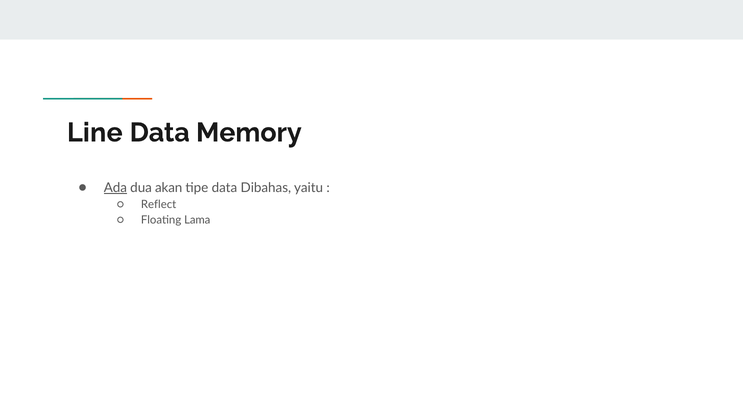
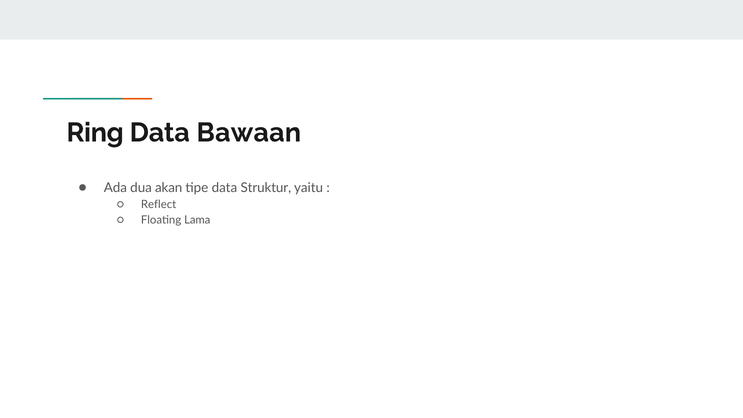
Line: Line -> Ring (95, 133)
Memory: Memory -> Bawaan (249, 133)
Ada underline: present -> none (115, 188)
Dibahas: Dibahas -> Struktur (266, 188)
